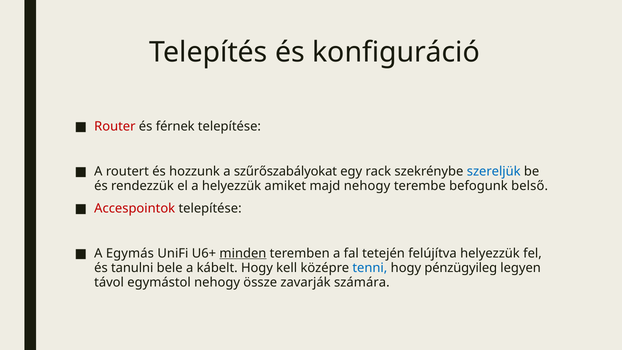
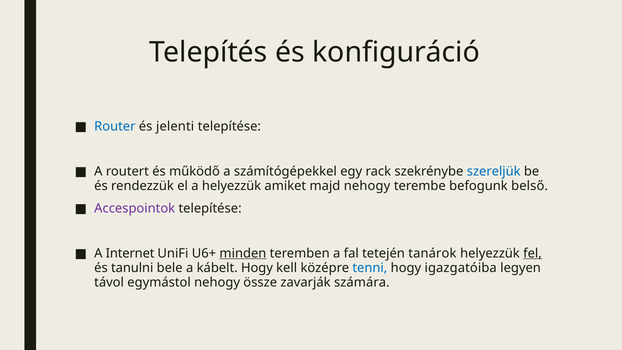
Router colour: red -> blue (115, 126)
férnek: férnek -> jelenti (175, 126)
hozzunk: hozzunk -> működő (195, 171)
szűrőszabályokat: szűrőszabályokat -> számítógépekkel (285, 171)
Accespointok colour: red -> purple (135, 208)
Egymás: Egymás -> Internet (130, 253)
felújítva: felújítva -> tanárok (432, 253)
fel underline: none -> present (533, 253)
pénzügyileg: pénzügyileg -> igazgatóiba (461, 268)
